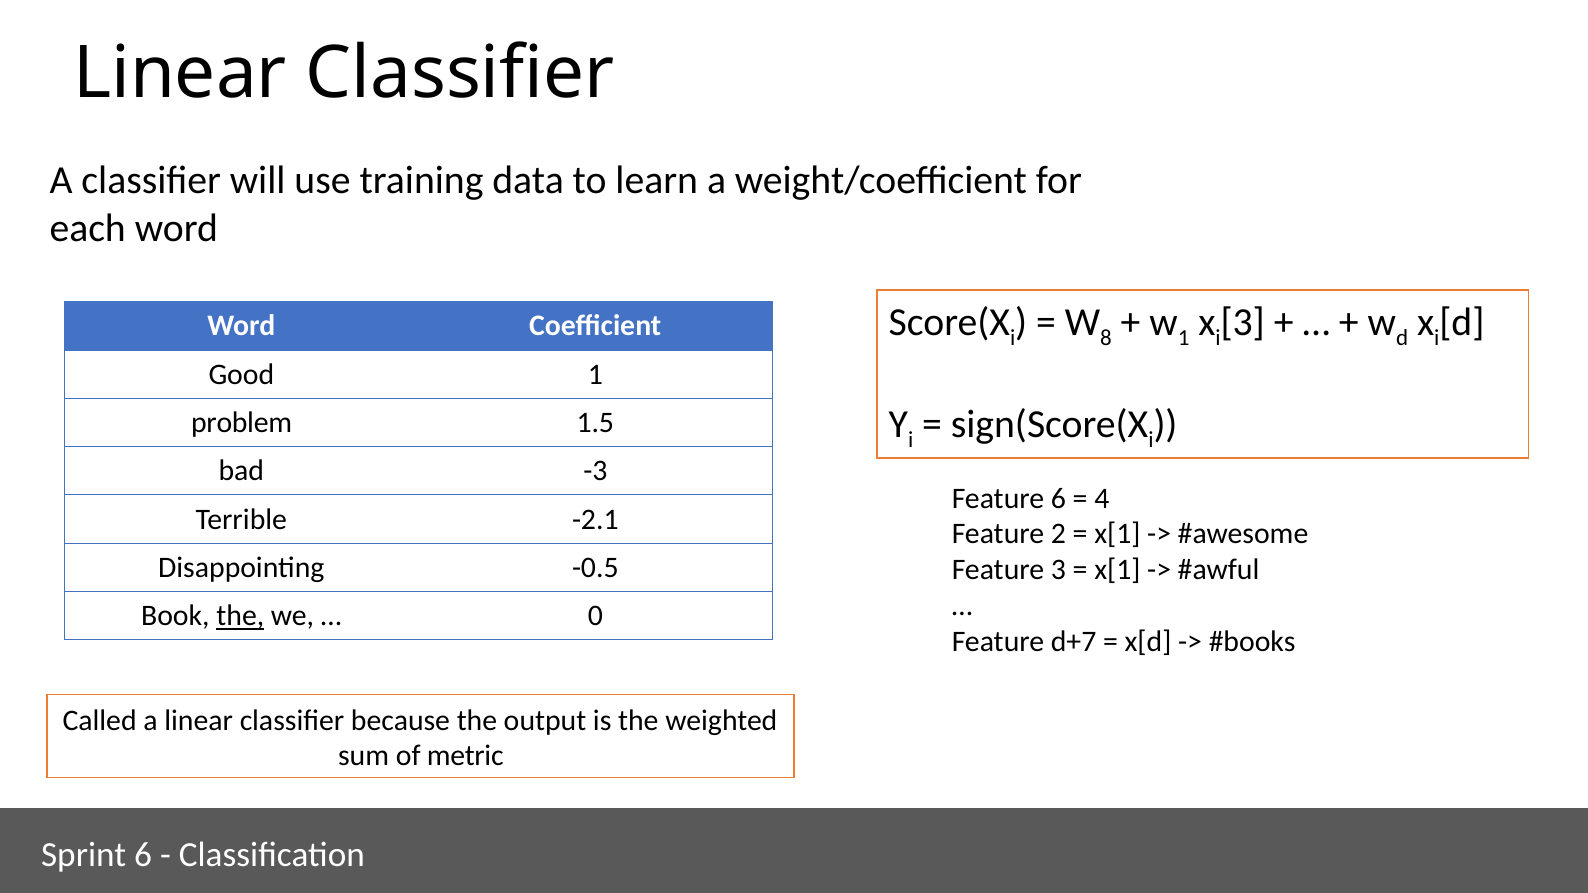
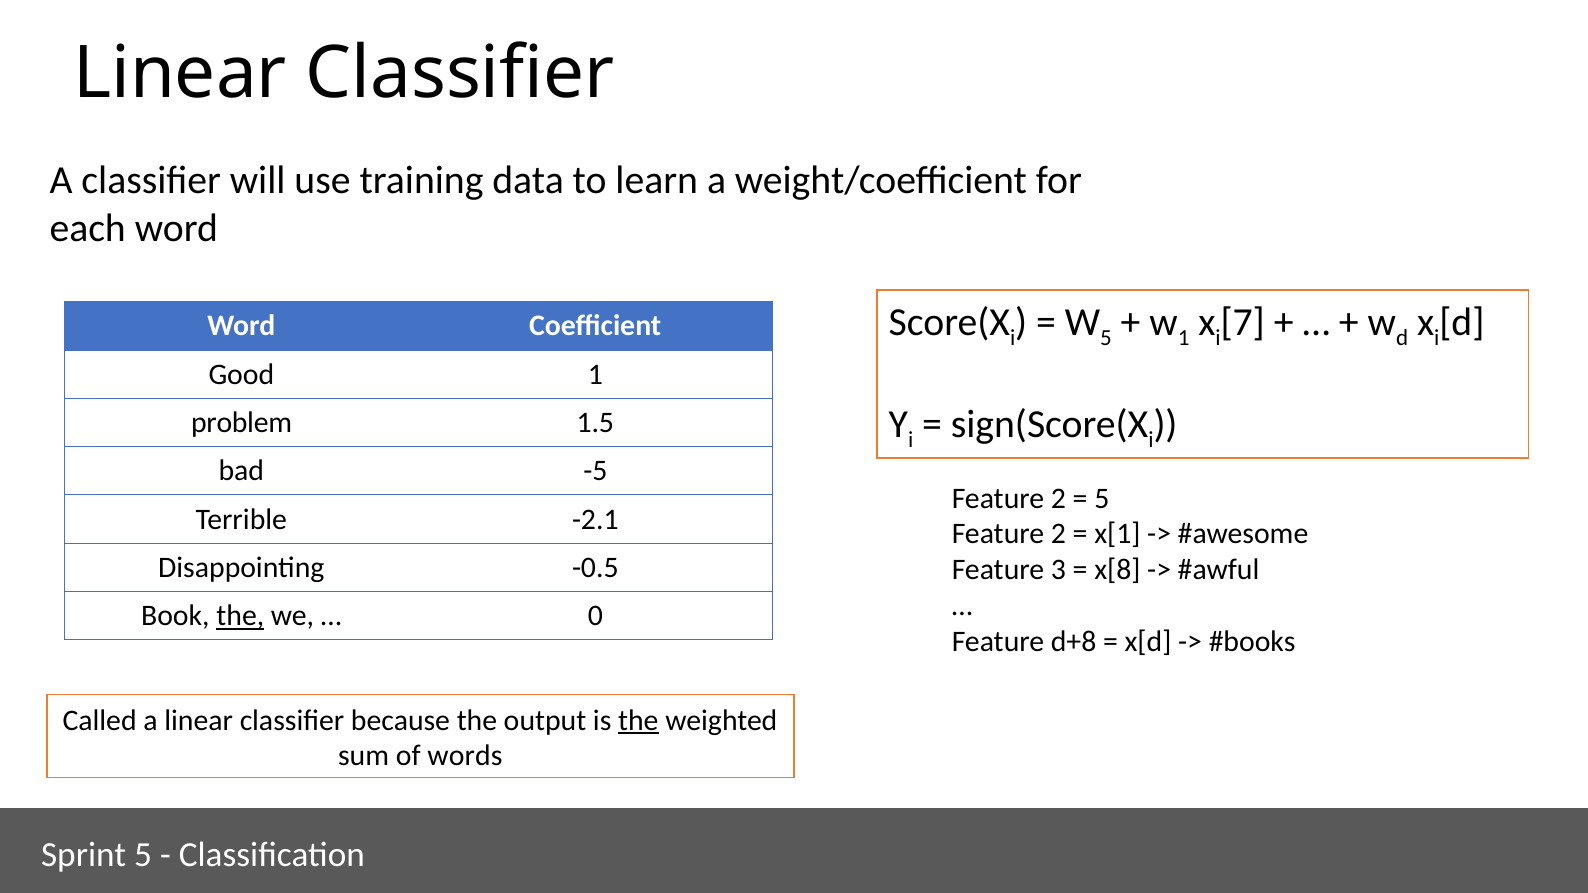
8: 8 -> 5 (1106, 338)
3: 3 -> 7 (1243, 323)
-3: -3 -> -5 (595, 471)
6: 6 -> 2 (1058, 499)
4: 4 -> 5 (1102, 499)
x[1: x[1 -> x[8 (1117, 570)
d+7: d+7 -> d+8 (1074, 641)
the underline: none -> present (638, 721)
metric: metric -> words (465, 756)
Sprint 6: 6 -> 5 (143, 855)
